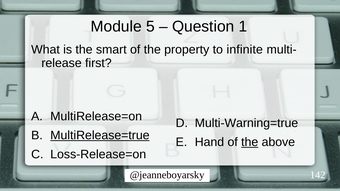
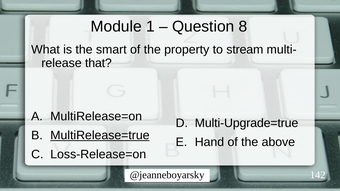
5: 5 -> 1 (150, 27)
1: 1 -> 8 (243, 27)
infinite: infinite -> stream (245, 50)
first: first -> that (98, 63)
Multi-Warning=true: Multi-Warning=true -> Multi-Upgrade=true (247, 123)
the underline: present -> none (250, 142)
